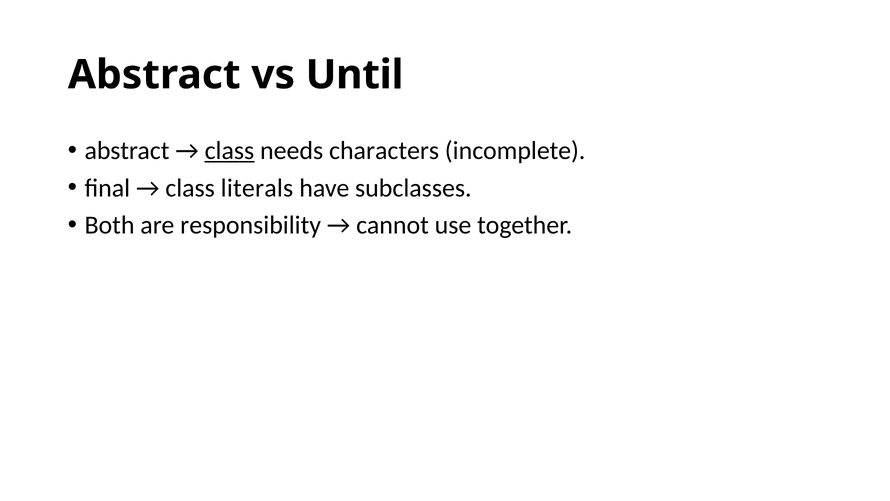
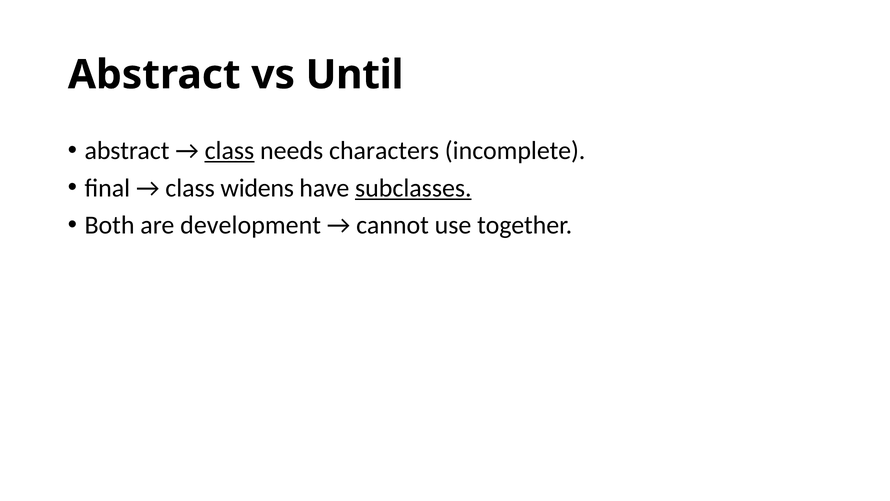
literals: literals -> widens (257, 188)
subclasses underline: none -> present (413, 188)
responsibility: responsibility -> development (251, 225)
